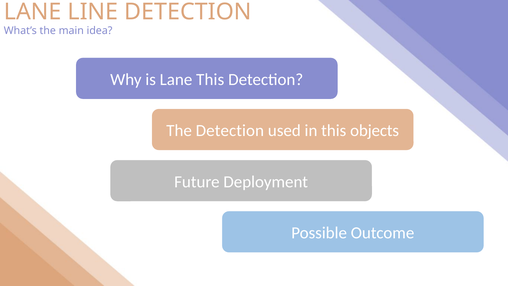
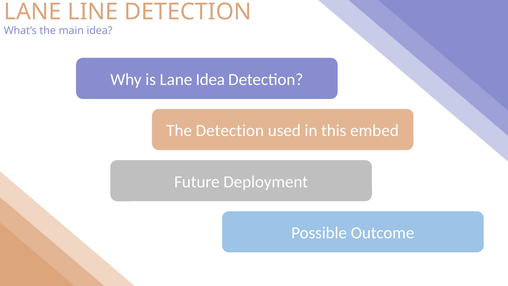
Lane This: This -> Idea (210, 79)
objects: objects -> embed (374, 131)
